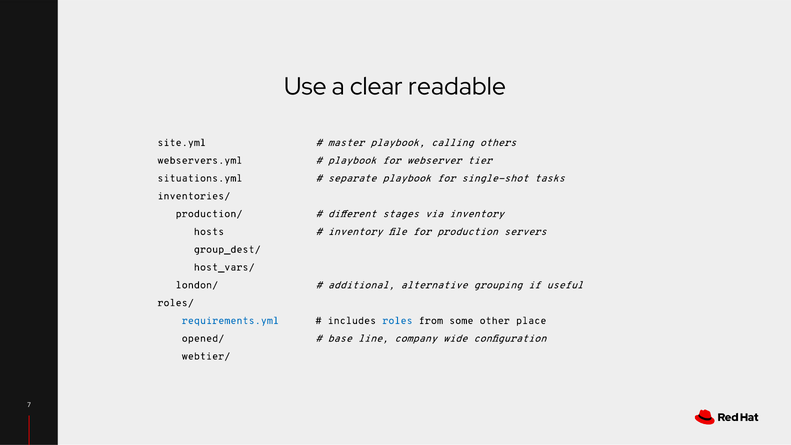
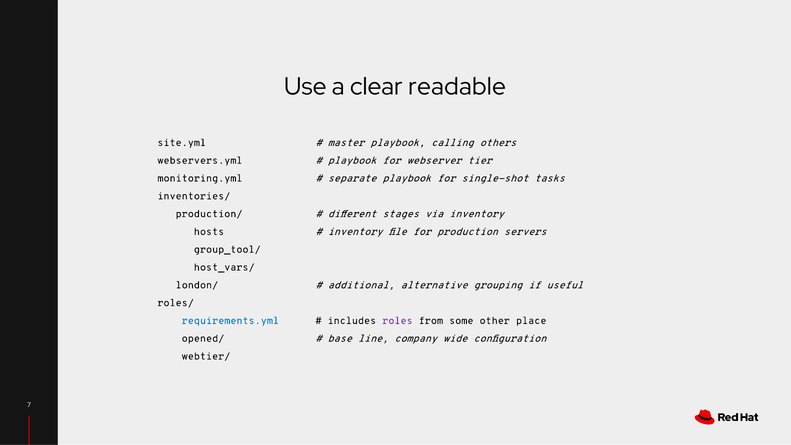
situations.yml: situations.yml -> monitoring.yml (200, 178)
group_dest/: group_dest/ -> group_tool/ (227, 249)
roles colour: blue -> purple (397, 321)
